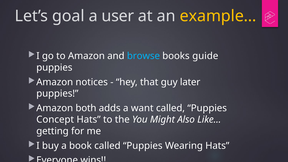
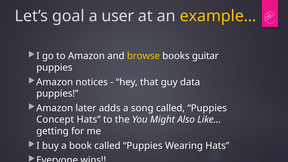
browse colour: light blue -> yellow (143, 56)
guide: guide -> guitar (205, 56)
later: later -> data (190, 82)
both: both -> later (86, 108)
want: want -> song (142, 108)
